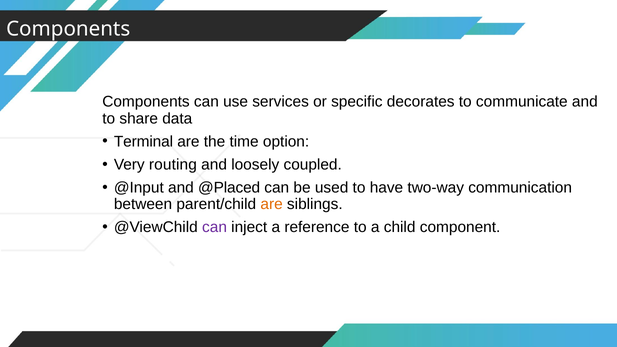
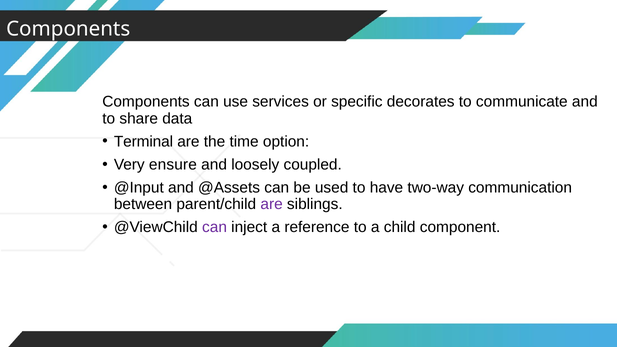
routing: routing -> ensure (173, 165)
@Placed: @Placed -> @Assets (229, 188)
are colour: orange -> purple (272, 204)
